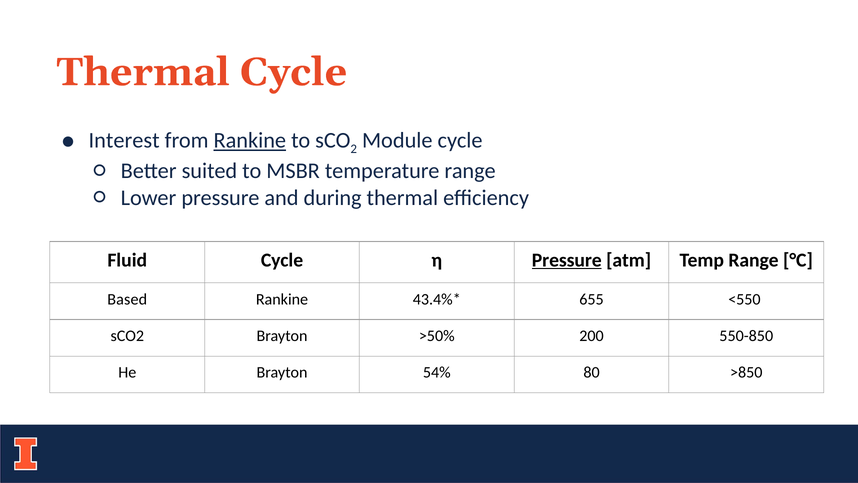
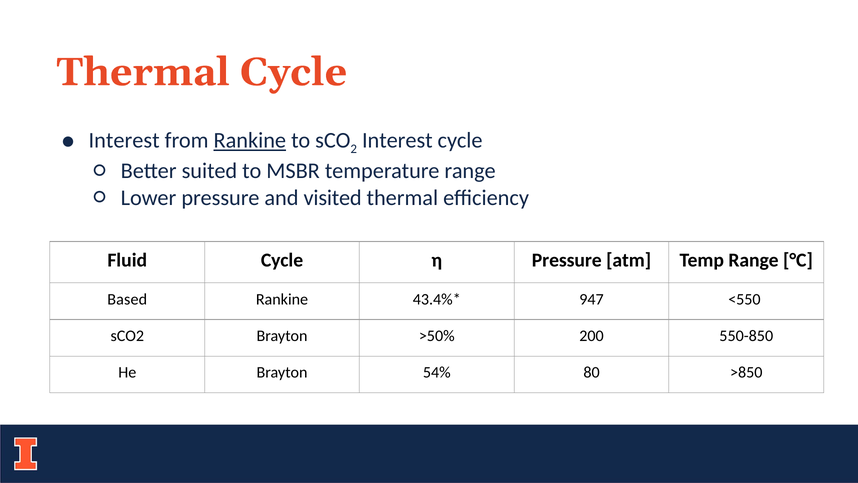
Module: Module -> Interest (397, 140)
during: during -> visited (333, 198)
Pressure underline: present -> none (567, 260)
655: 655 -> 947 (592, 299)
